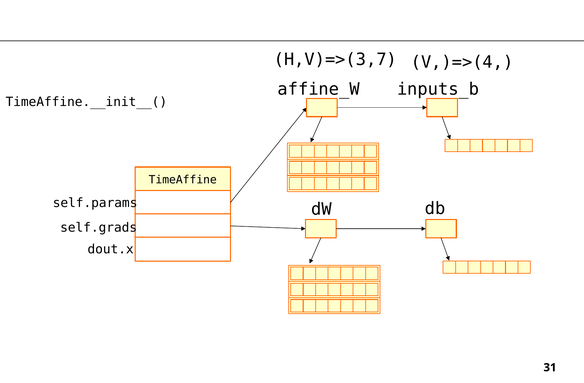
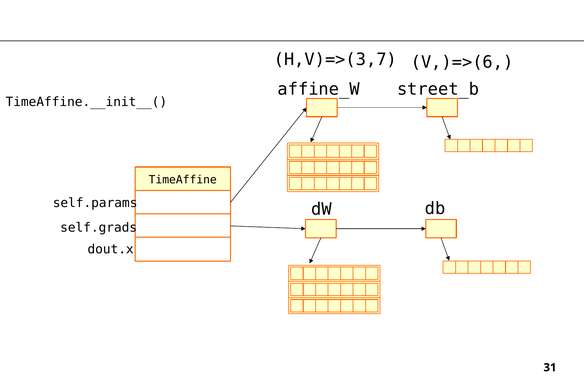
V,)=>(4: V,)=>(4 -> V,)=>(6 (462, 62)
inputs_b: inputs_b -> street_b (438, 89)
